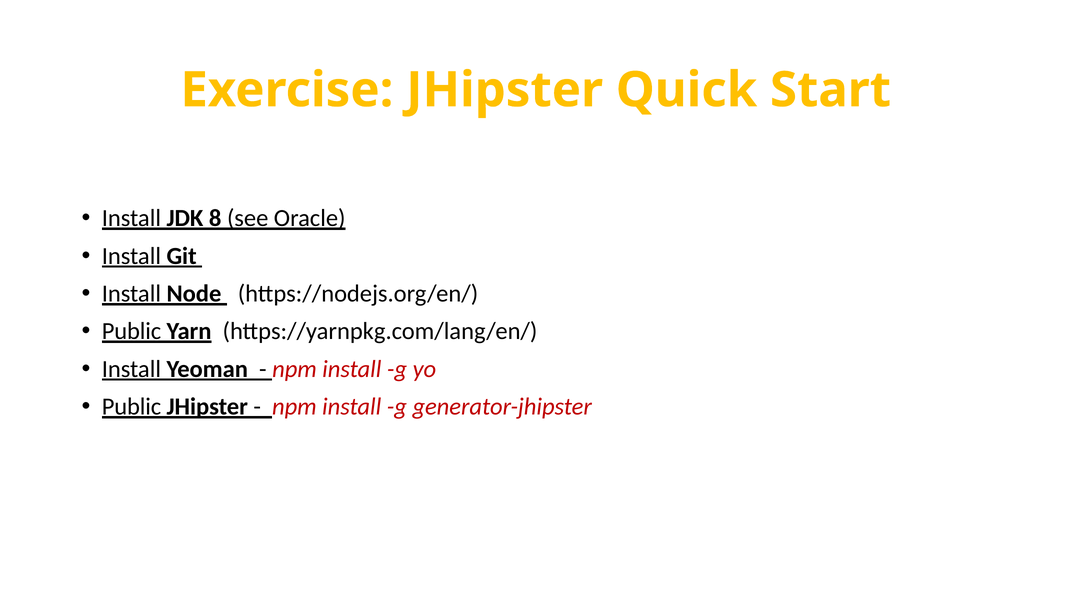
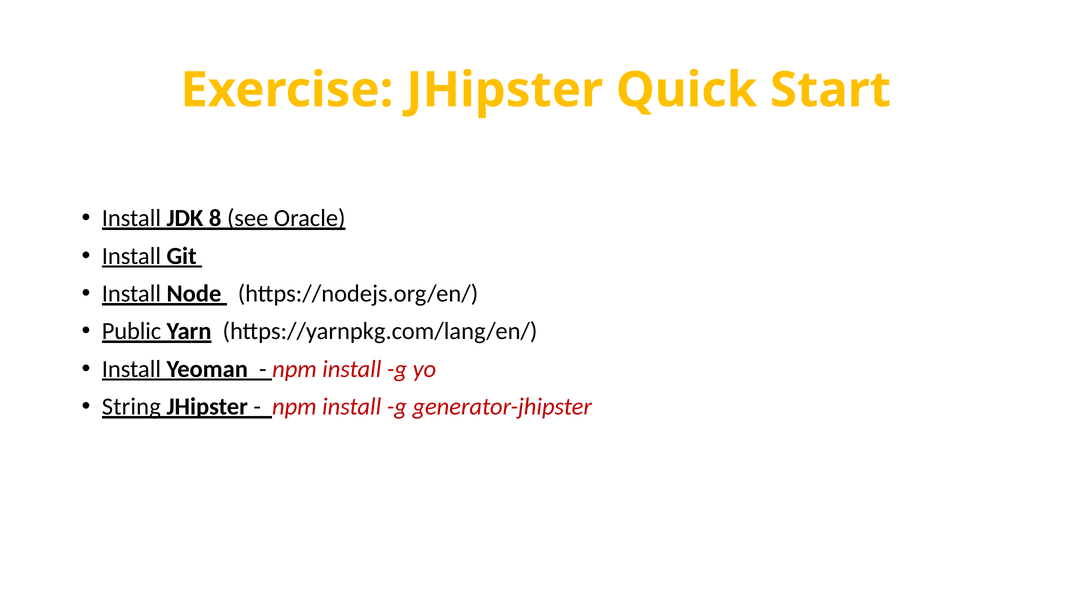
Public: Public -> String (131, 407)
